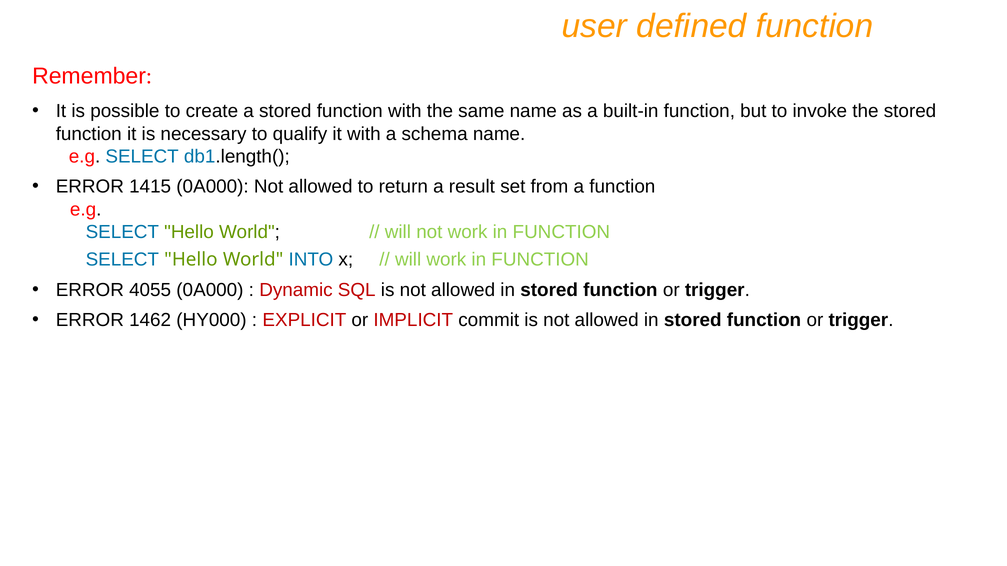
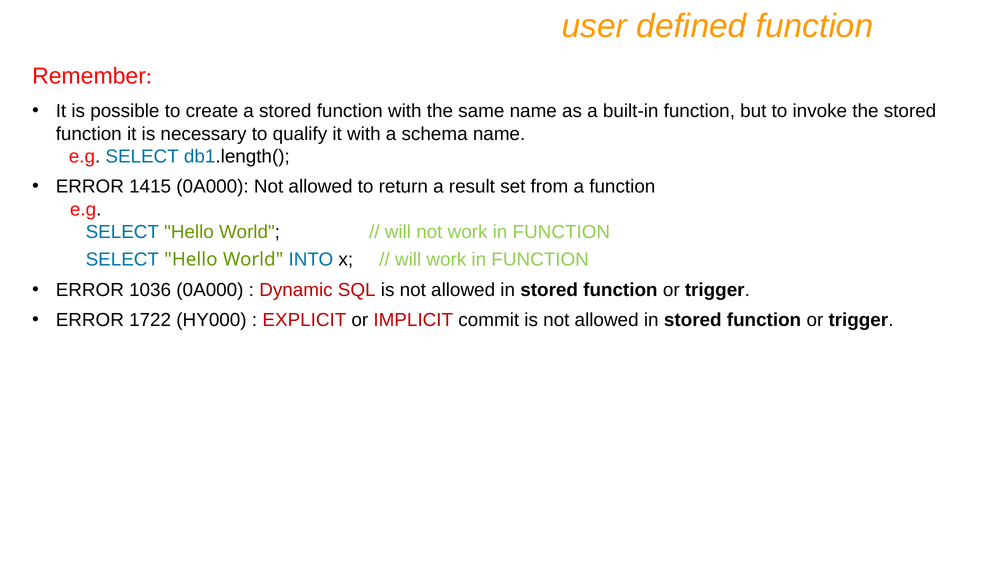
4055: 4055 -> 1036 (150, 290)
1462: 1462 -> 1722 (150, 320)
